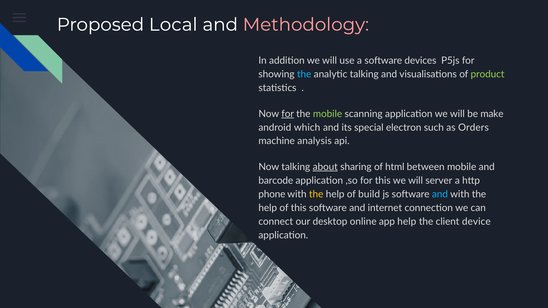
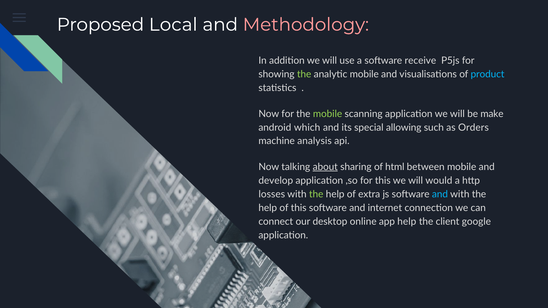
devices: devices -> receive (420, 61)
the colour: light blue -> light green (304, 74)
analytic talking: talking -> mobile (364, 74)
product colour: light green -> light blue (488, 74)
for underline: present -> none (288, 114)
electron: electron -> allowing (404, 128)
barcode: barcode -> develop (276, 181)
server: server -> would (439, 181)
phone: phone -> losses (272, 194)
the colour: yellow -> light green (316, 194)
build: build -> extra (369, 194)
device: device -> google (476, 222)
